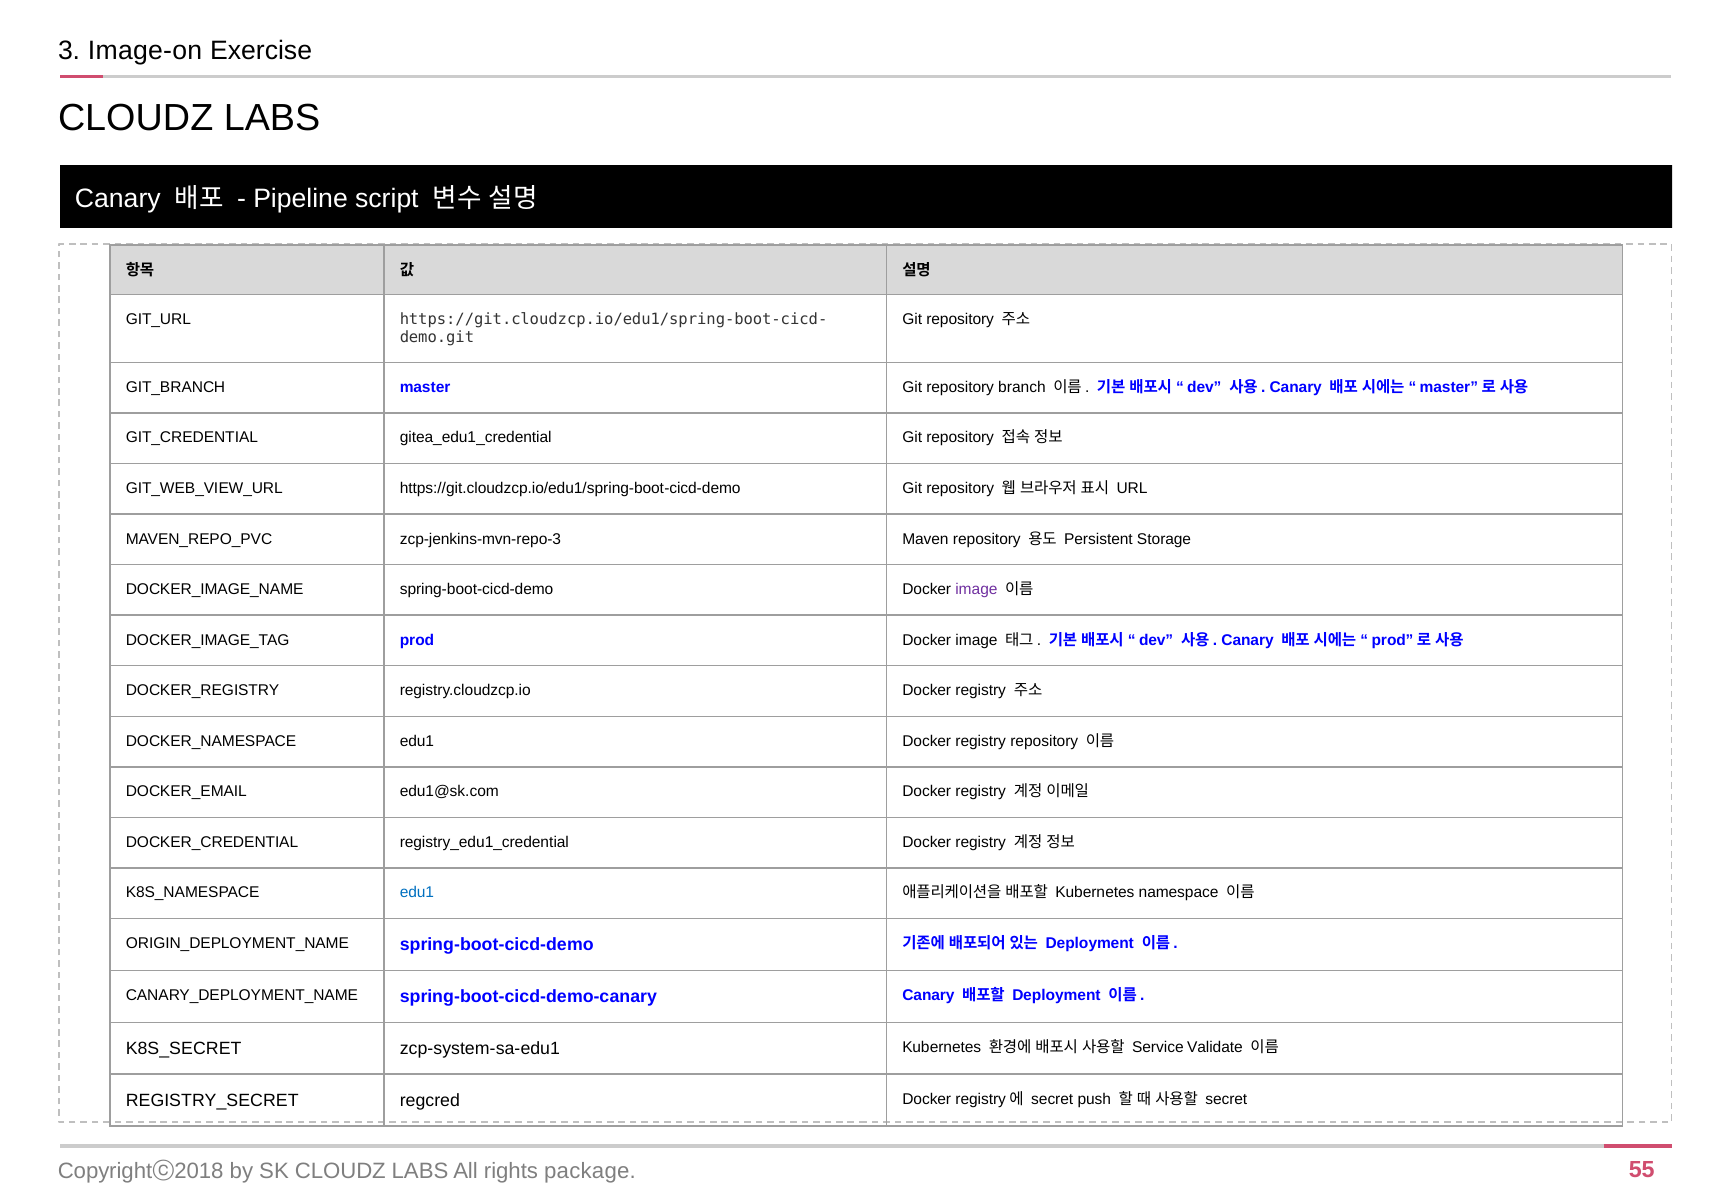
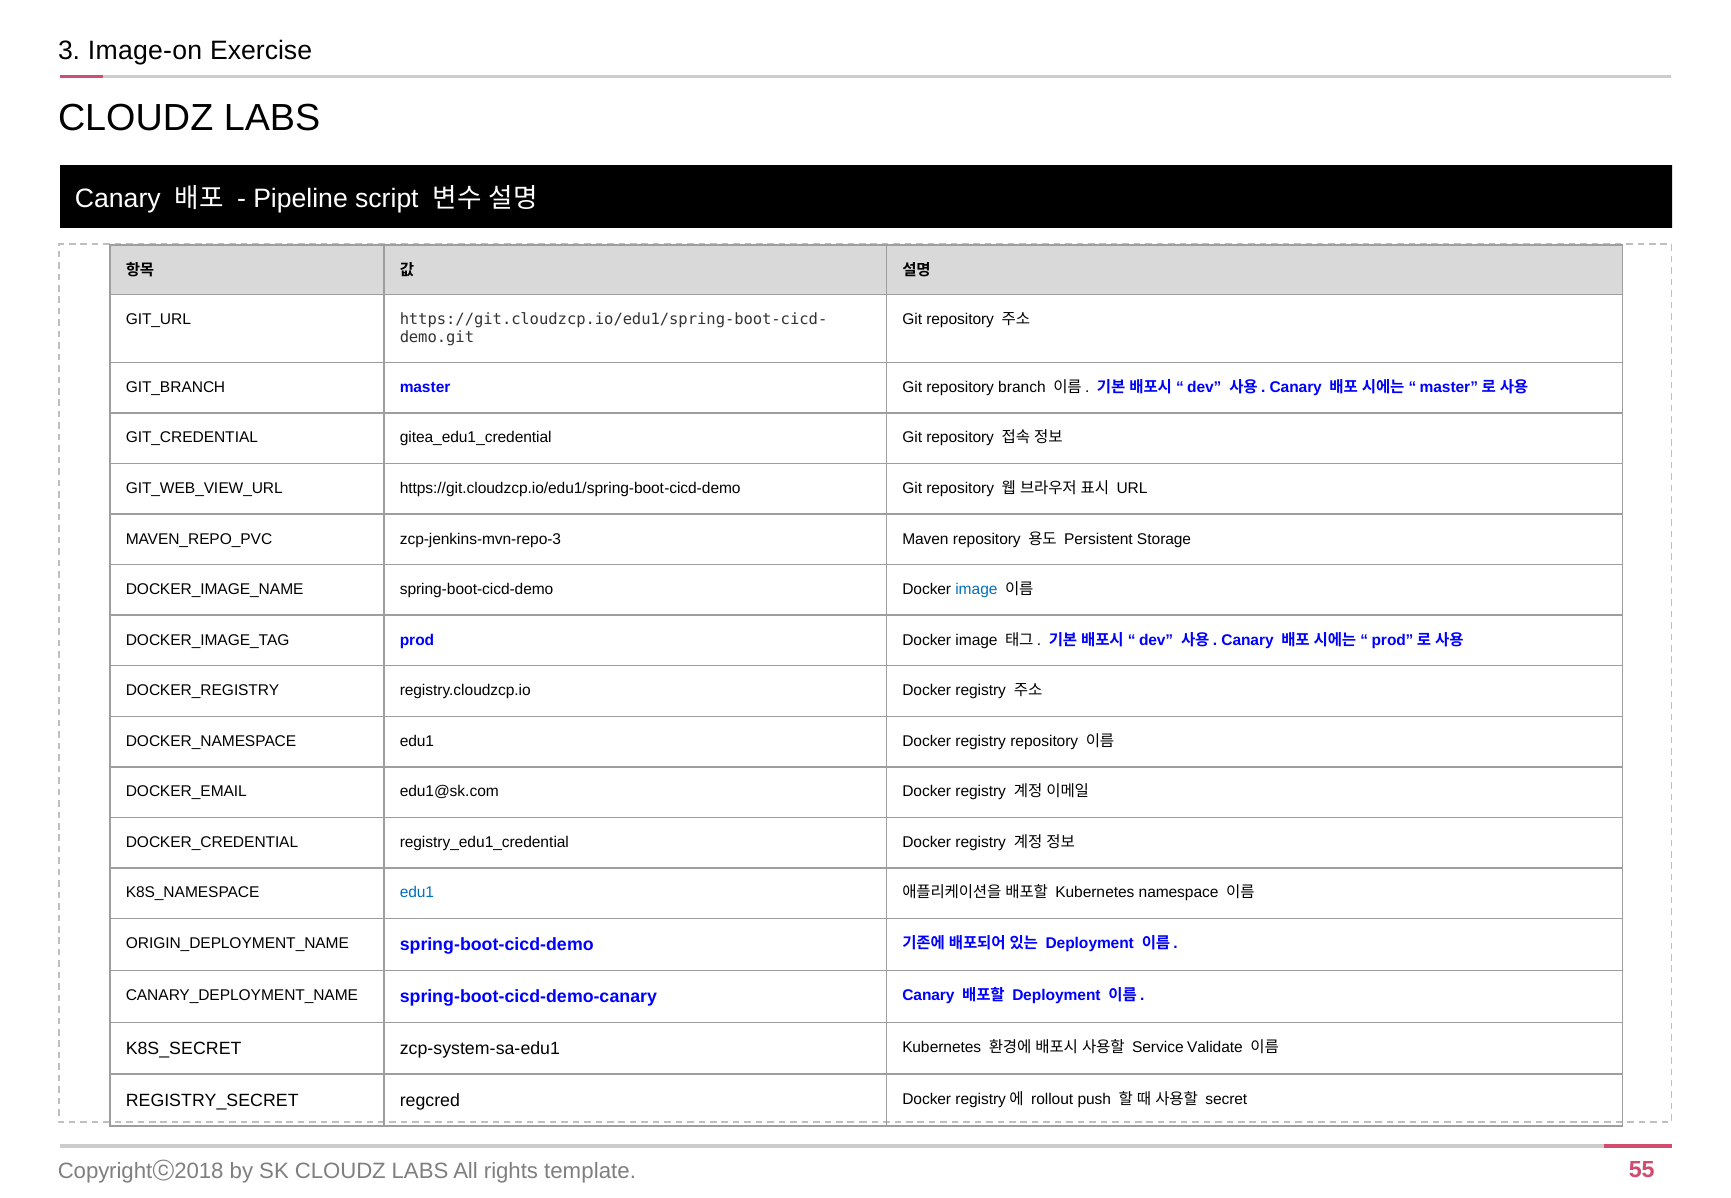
image colour: purple -> blue (976, 590)
secret: secret -> rollout (1052, 1099)
package: package -> template (590, 1171)
